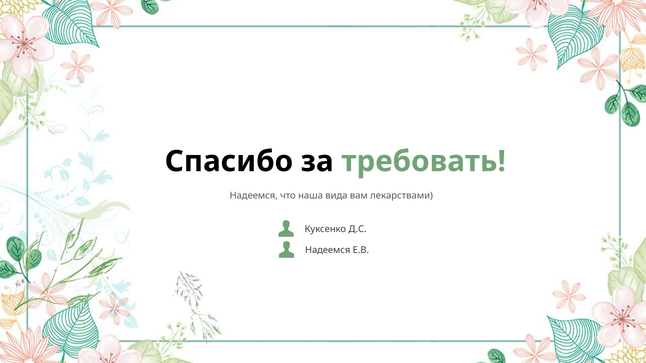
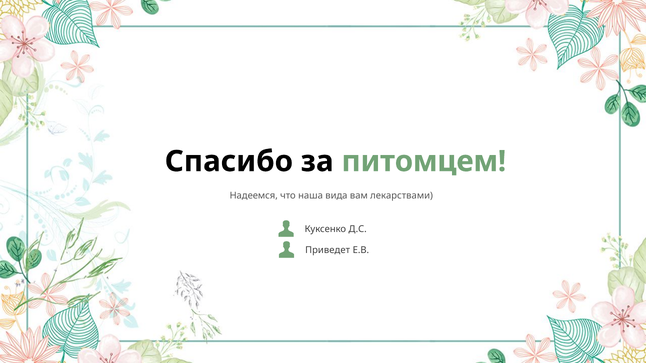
требовать: требовать -> питомцем (424, 162)
Надеемся: Надеемся -> Приведет (328, 250)
